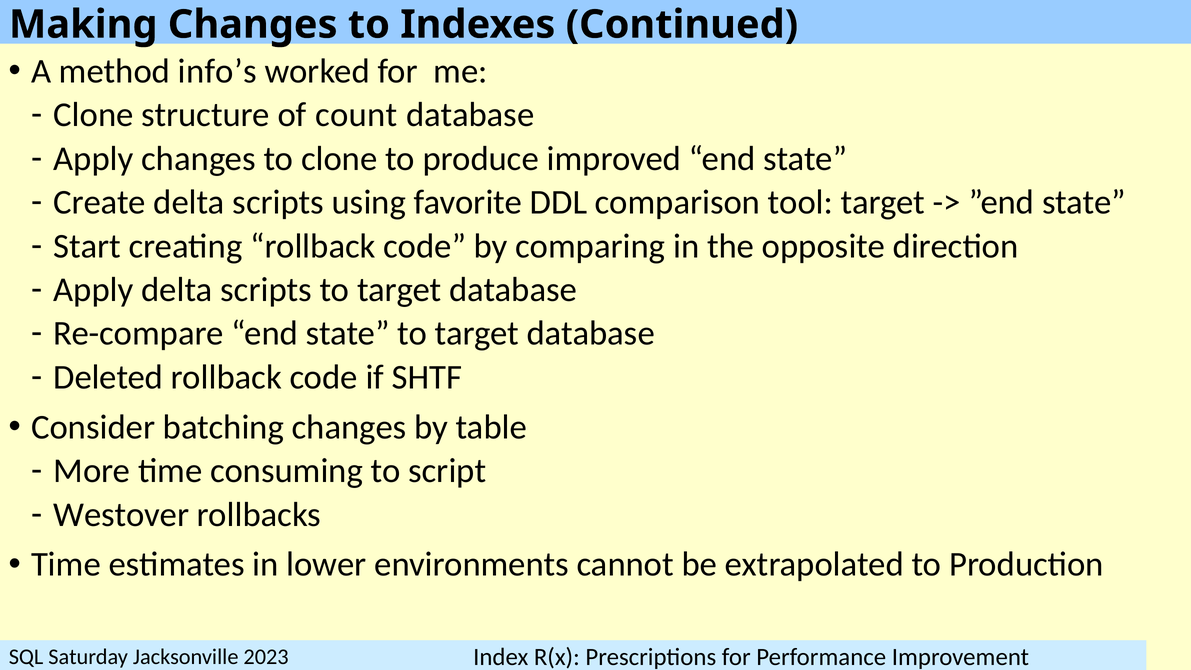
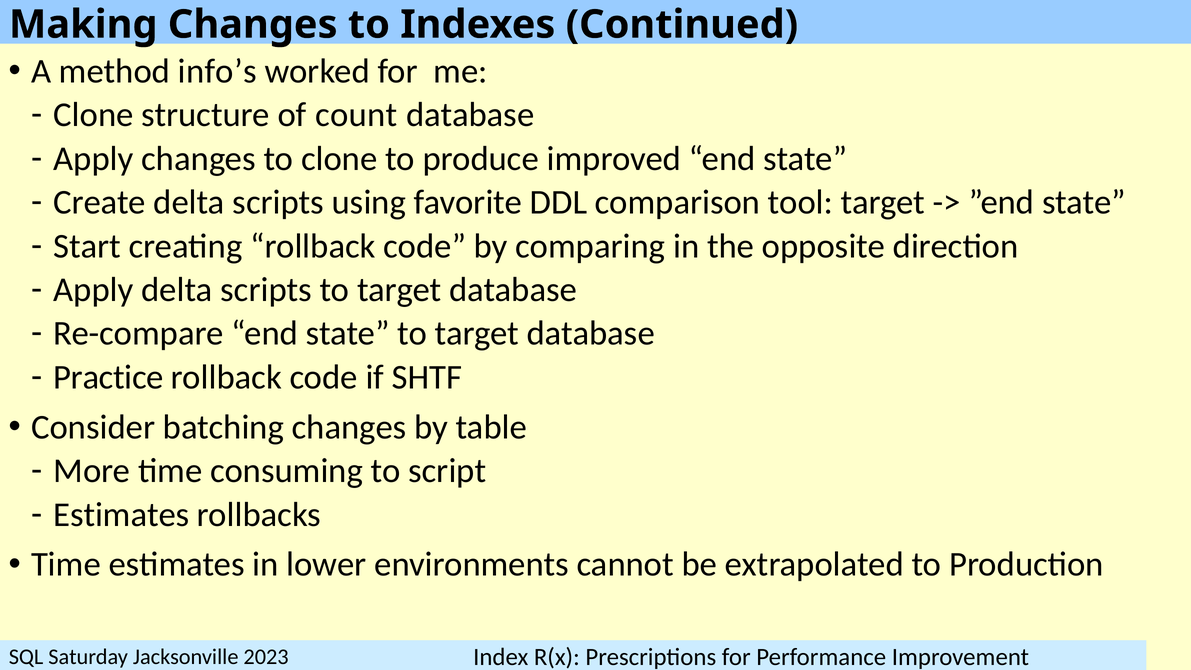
Deleted: Deleted -> Practice (108, 377)
Westover: Westover -> Estimates (121, 515)
